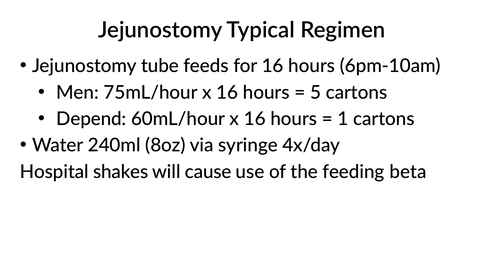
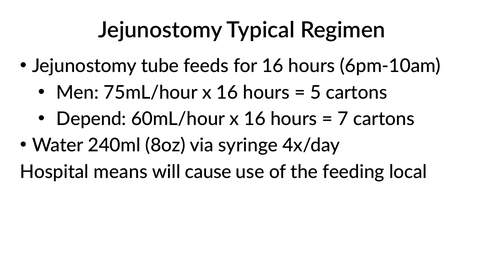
1: 1 -> 7 (343, 119)
shakes: shakes -> means (121, 172)
beta: beta -> local (408, 172)
